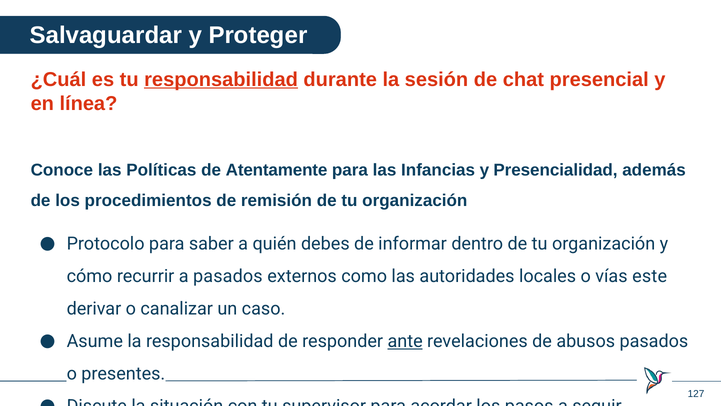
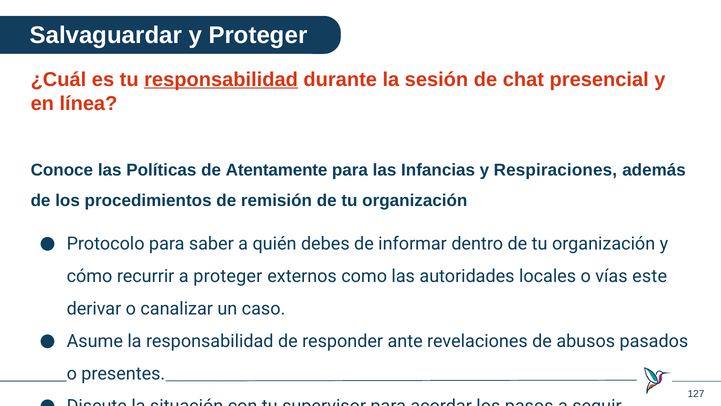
Presencialidad: Presencialidad -> Respiraciones (555, 170)
a pasados: pasados -> proteger (228, 276)
ante underline: present -> none (405, 341)
